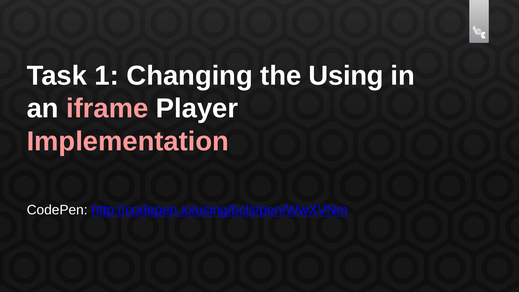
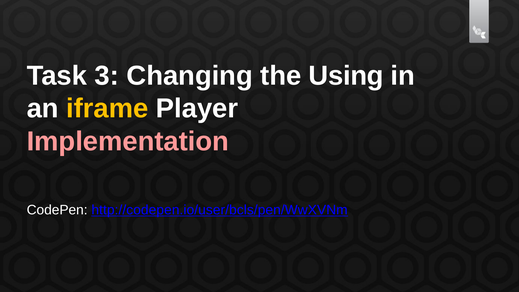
1: 1 -> 3 (107, 76)
iframe colour: pink -> yellow (107, 109)
http://codepen.io/using/bcls/pen/WwXVNm: http://codepen.io/using/bcls/pen/WwXVNm -> http://codepen.io/user/bcls/pen/WwXVNm (220, 210)
